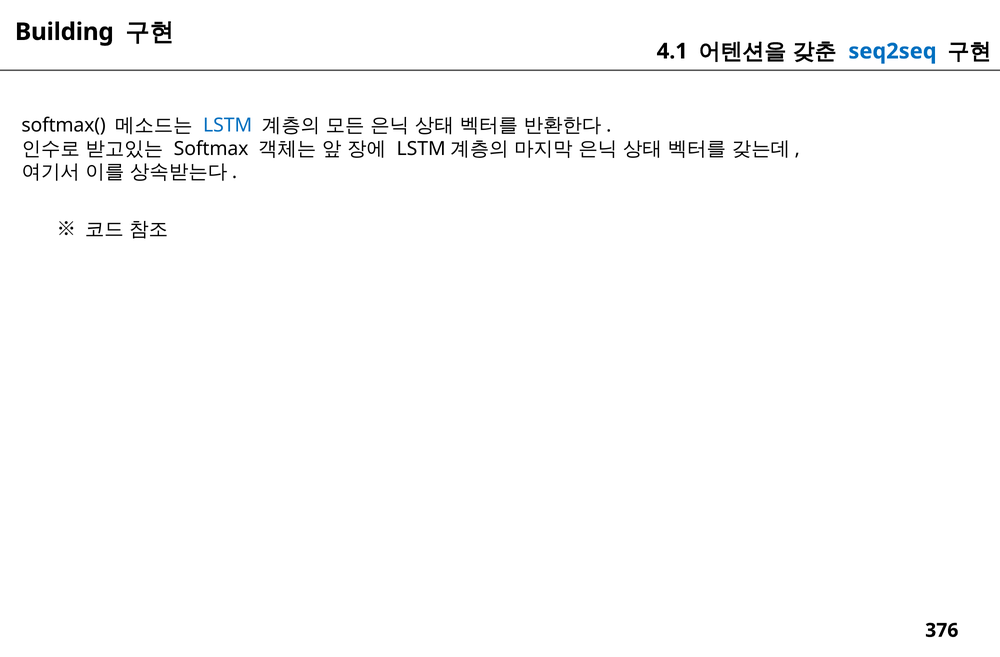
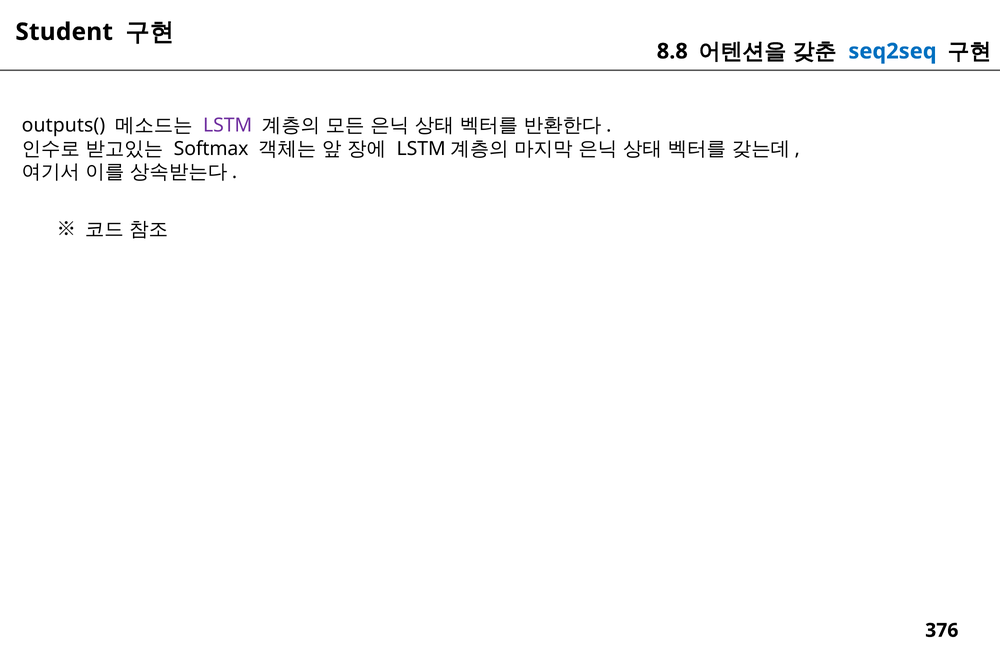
Building: Building -> Student (64, 32)
4.1: 4.1 -> 8.8 (672, 51)
softmax(: softmax( -> outputs( (63, 125)
LSTM colour: blue -> purple (228, 125)
